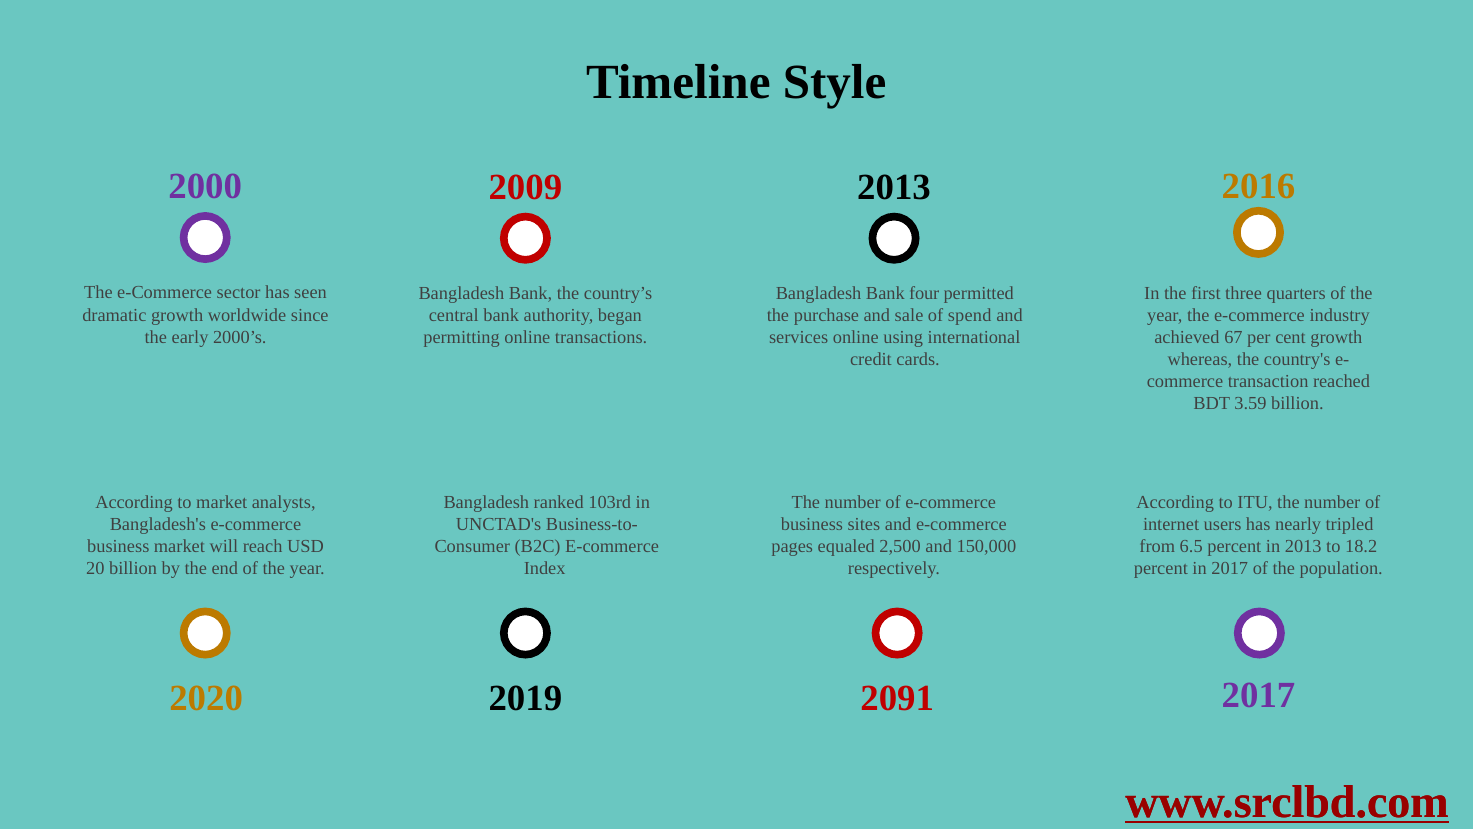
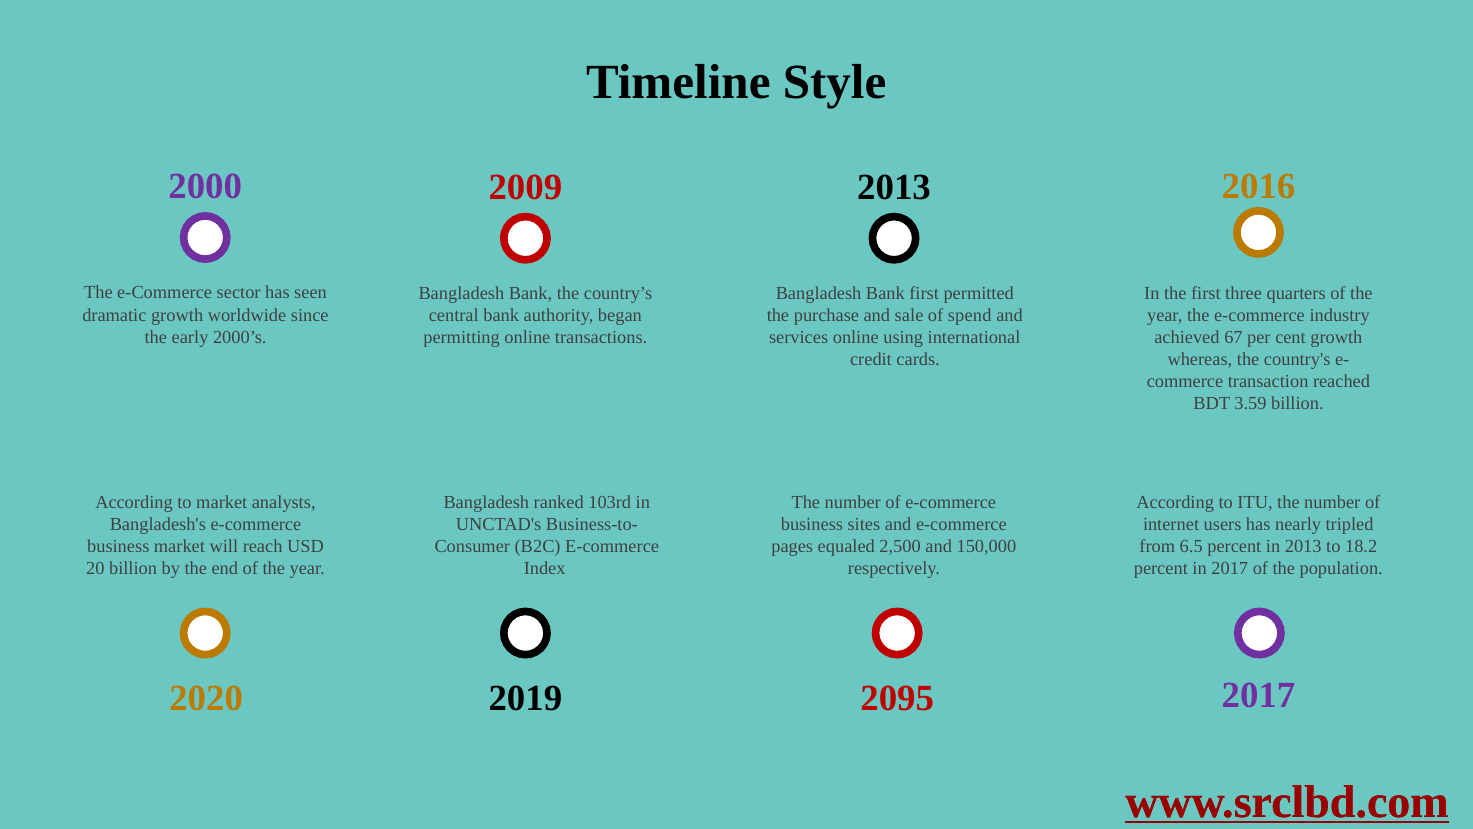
Bank four: four -> first (924, 293)
2091: 2091 -> 2095 (897, 698)
